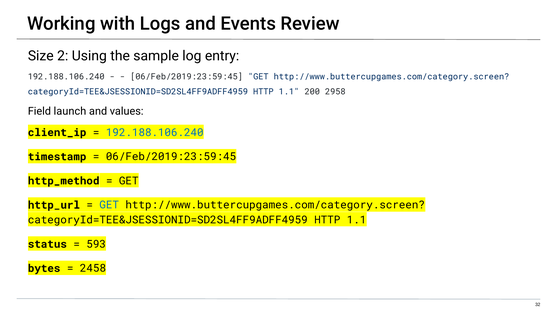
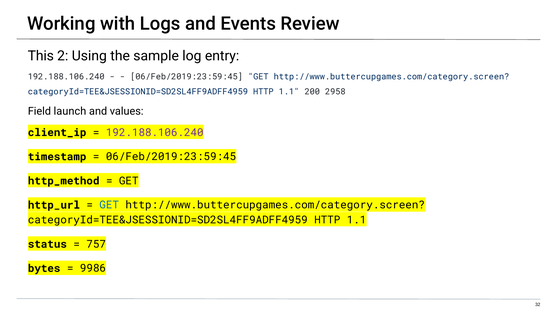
Size: Size -> This (41, 56)
192.188.106.240 colour: blue -> purple (155, 133)
593: 593 -> 757 (96, 244)
2458: 2458 -> 9986 (93, 269)
